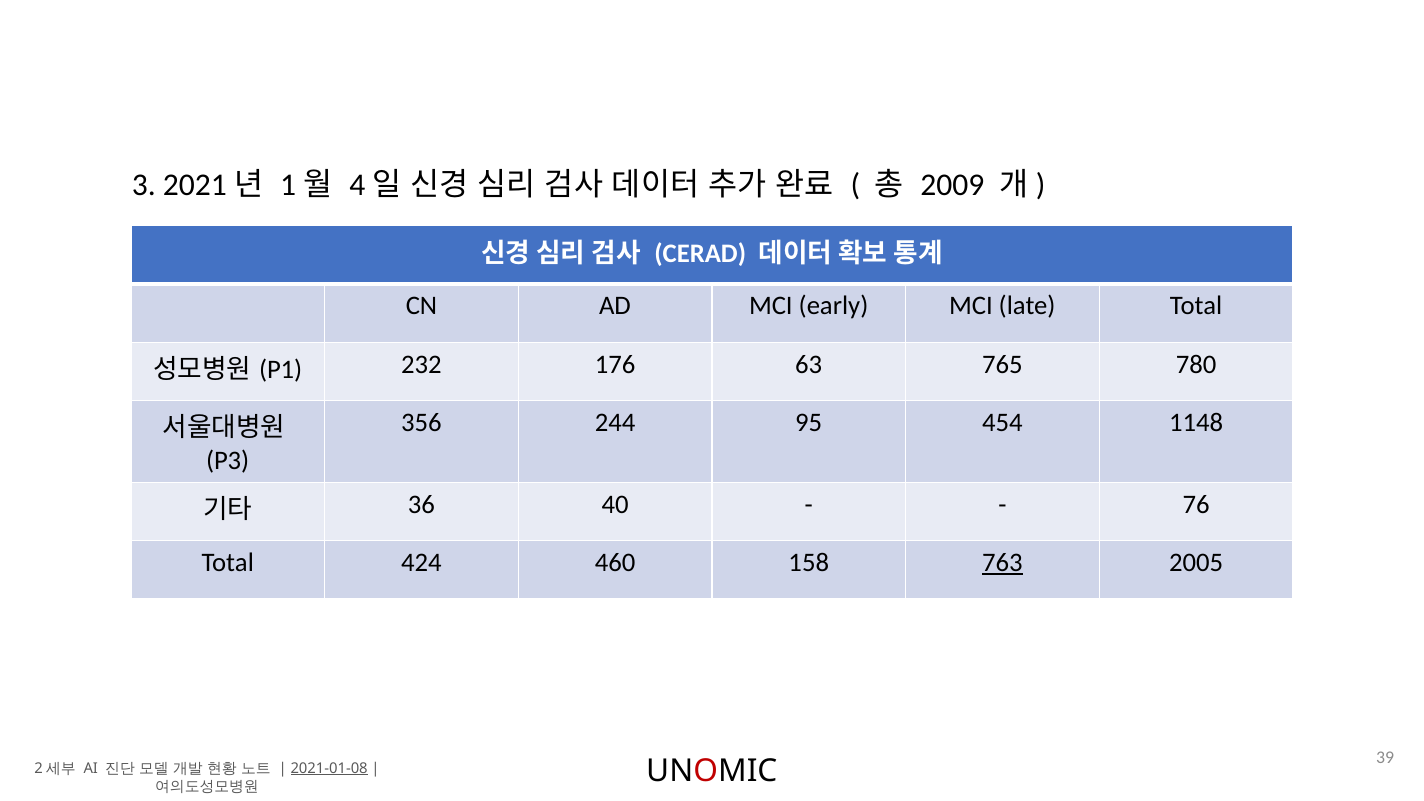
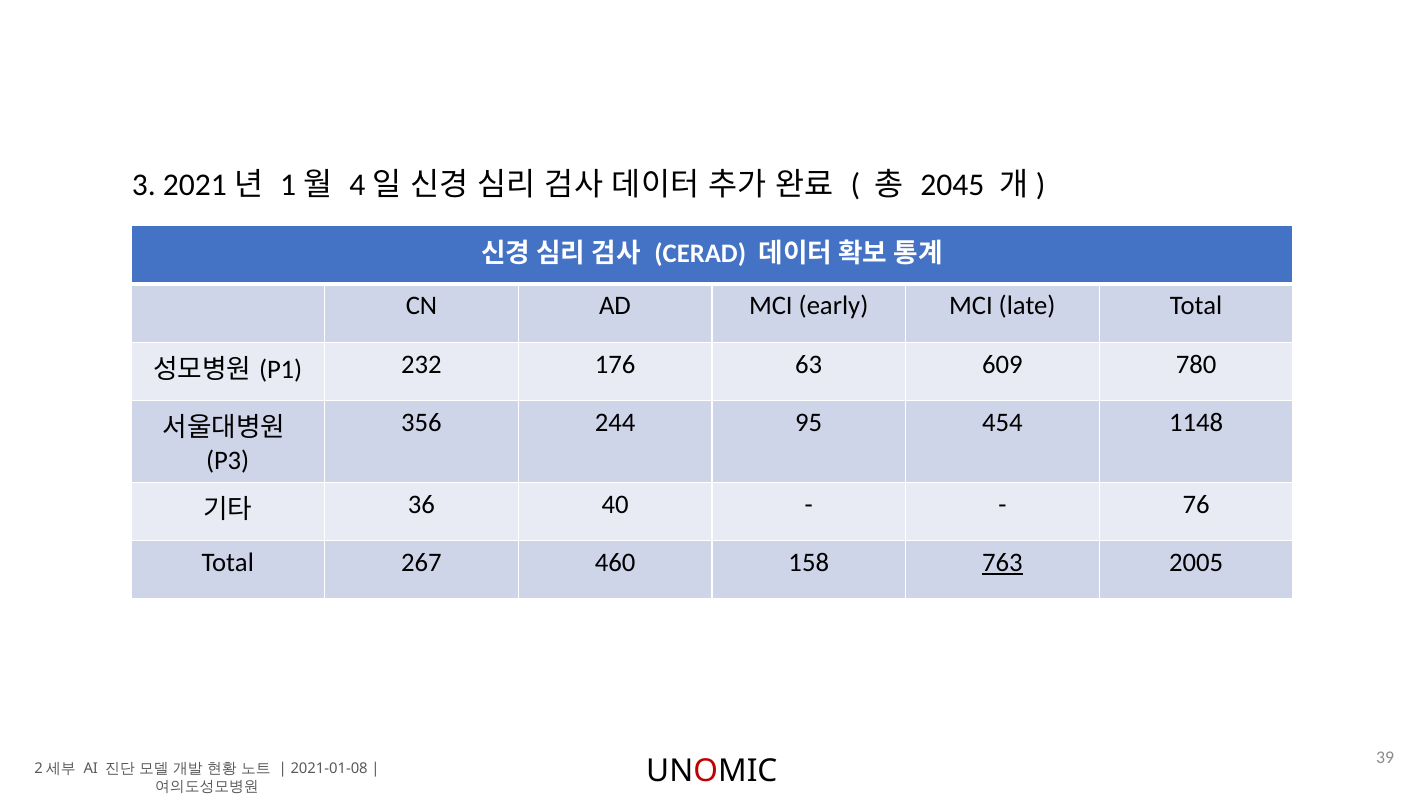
2009: 2009 -> 2045 (952, 185)
765: 765 -> 609 (1002, 364)
424: 424 -> 267 (421, 563)
2021-01-08 underline: present -> none (329, 768)
